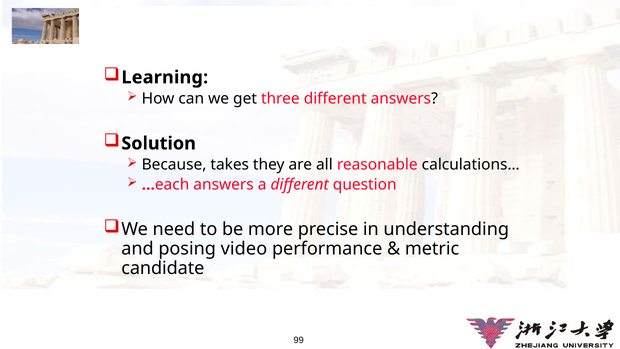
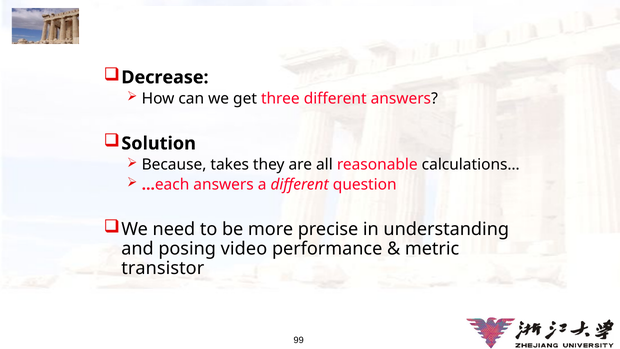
Learning: Learning -> Decrease (165, 77)
candidate: candidate -> transistor (163, 268)
